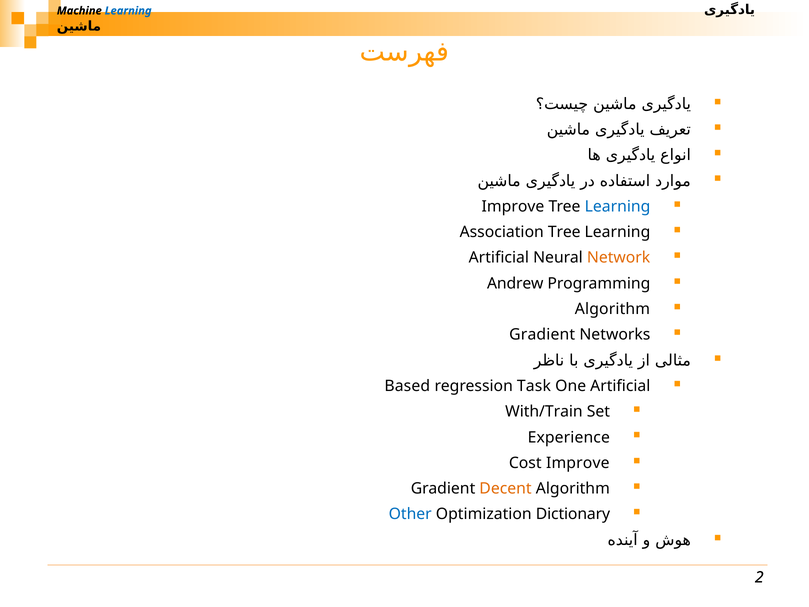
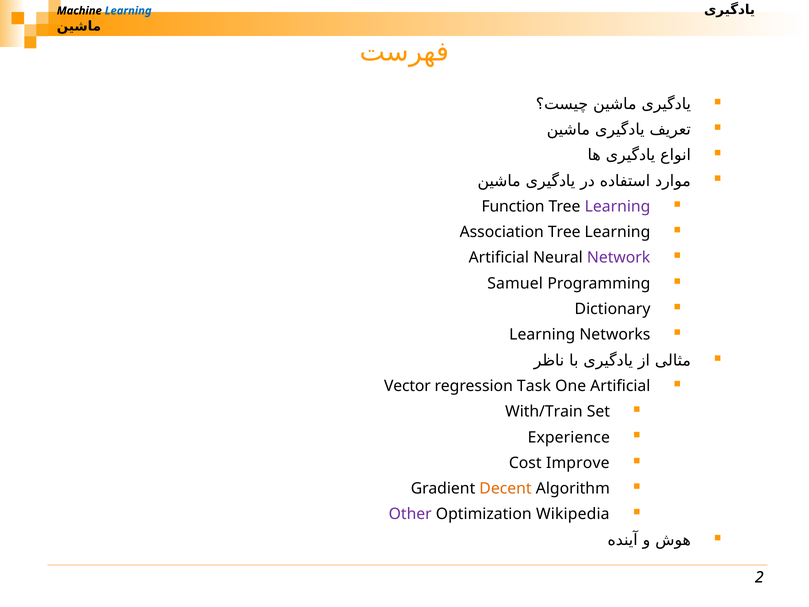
Improve: Improve -> Function (513, 206)
Learning colour: blue -> purple (618, 206)
Network colour: orange -> purple (619, 258)
Andrew: Andrew -> Samuel (515, 283)
Algorithm: Algorithm -> Dictionary (613, 309)
Gradient: Gradient -> Learning (542, 335)
Based: Based -> Vector (407, 386)
Other colour: blue -> purple (410, 514)
Dictionary: Dictionary -> Wikipedia (573, 514)
